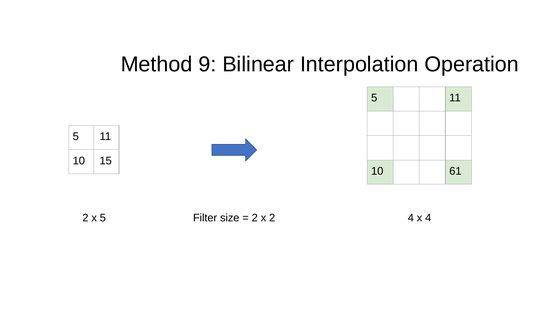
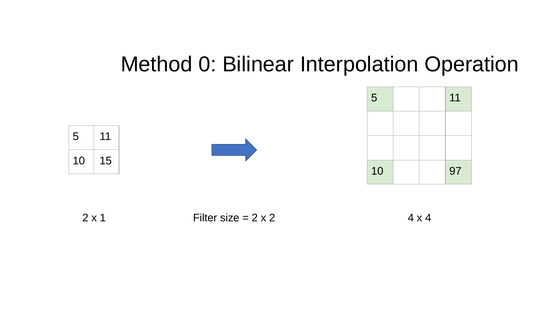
9: 9 -> 0 (207, 64)
61: 61 -> 97 (455, 171)
x 5: 5 -> 1 (103, 217)
